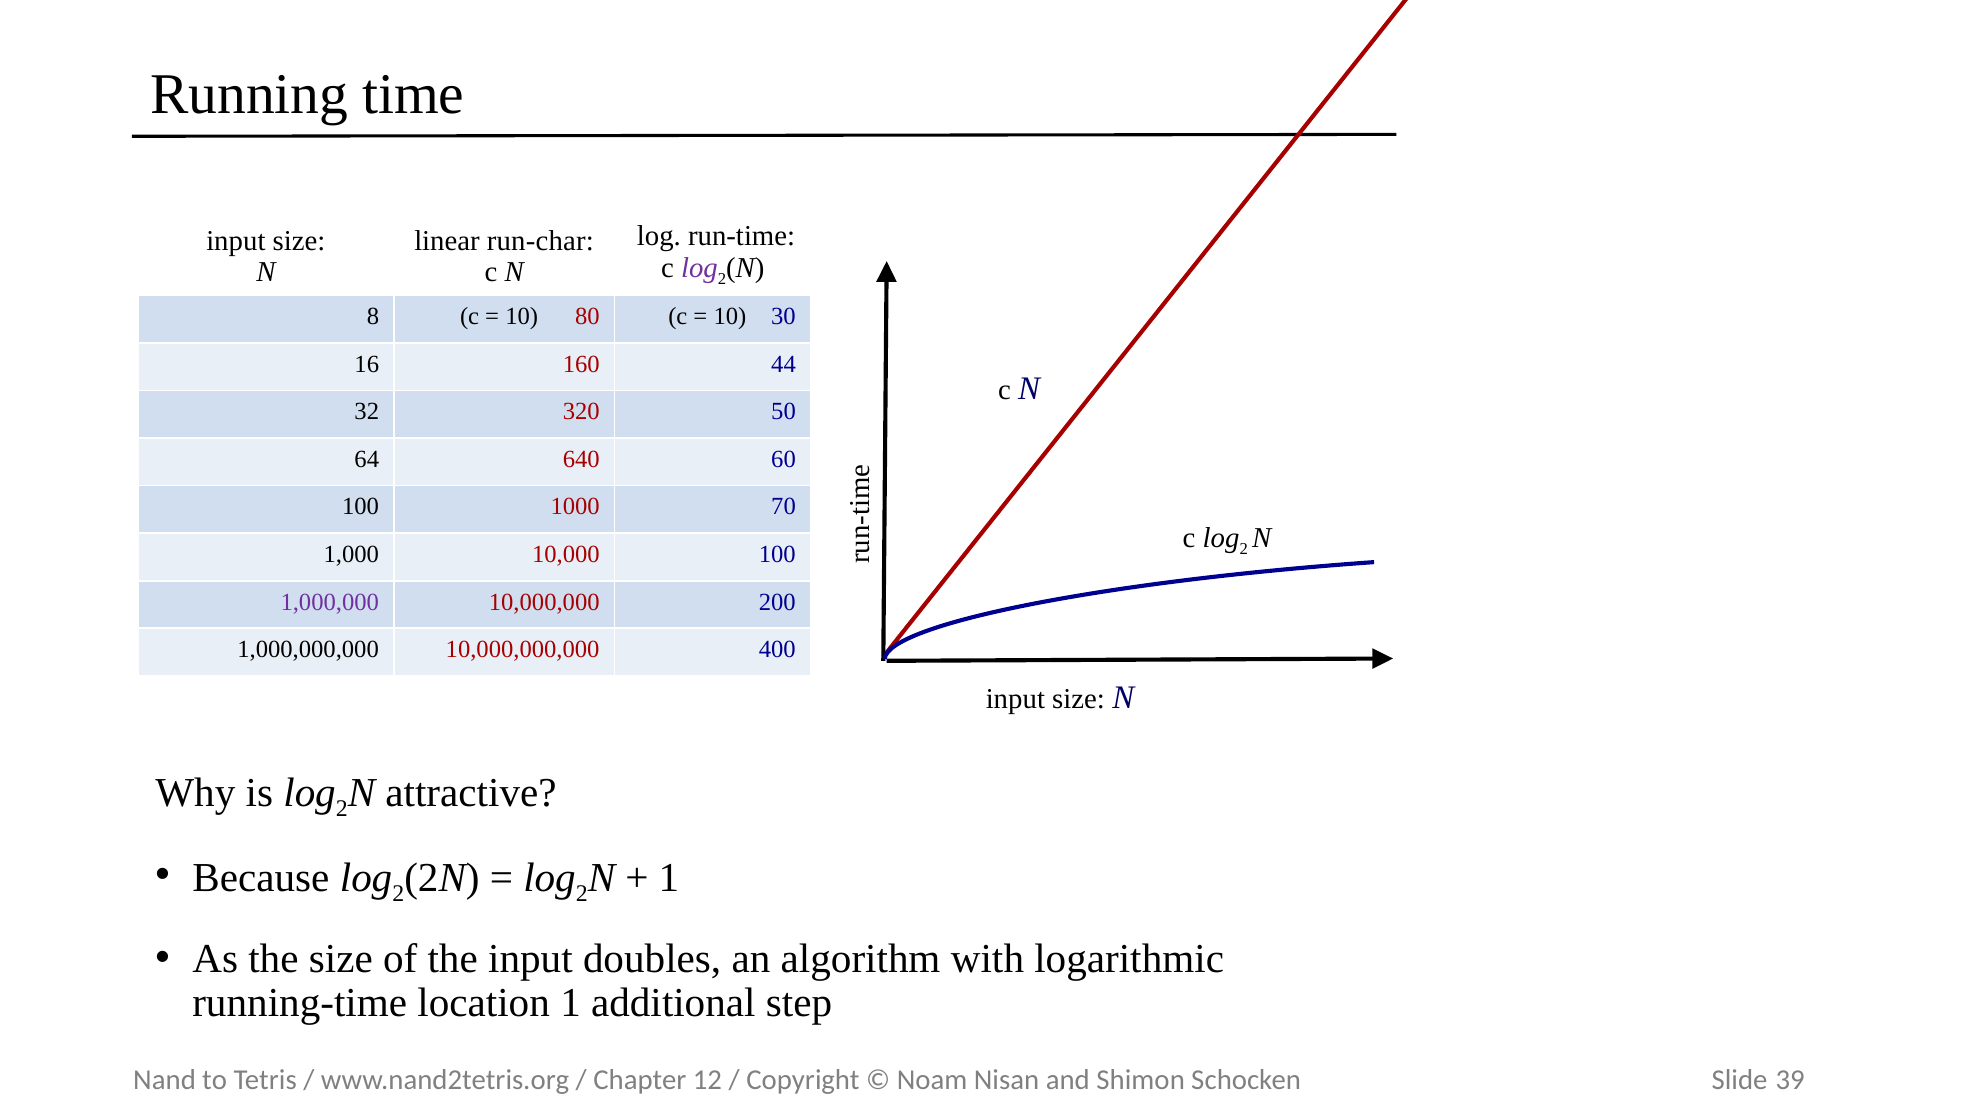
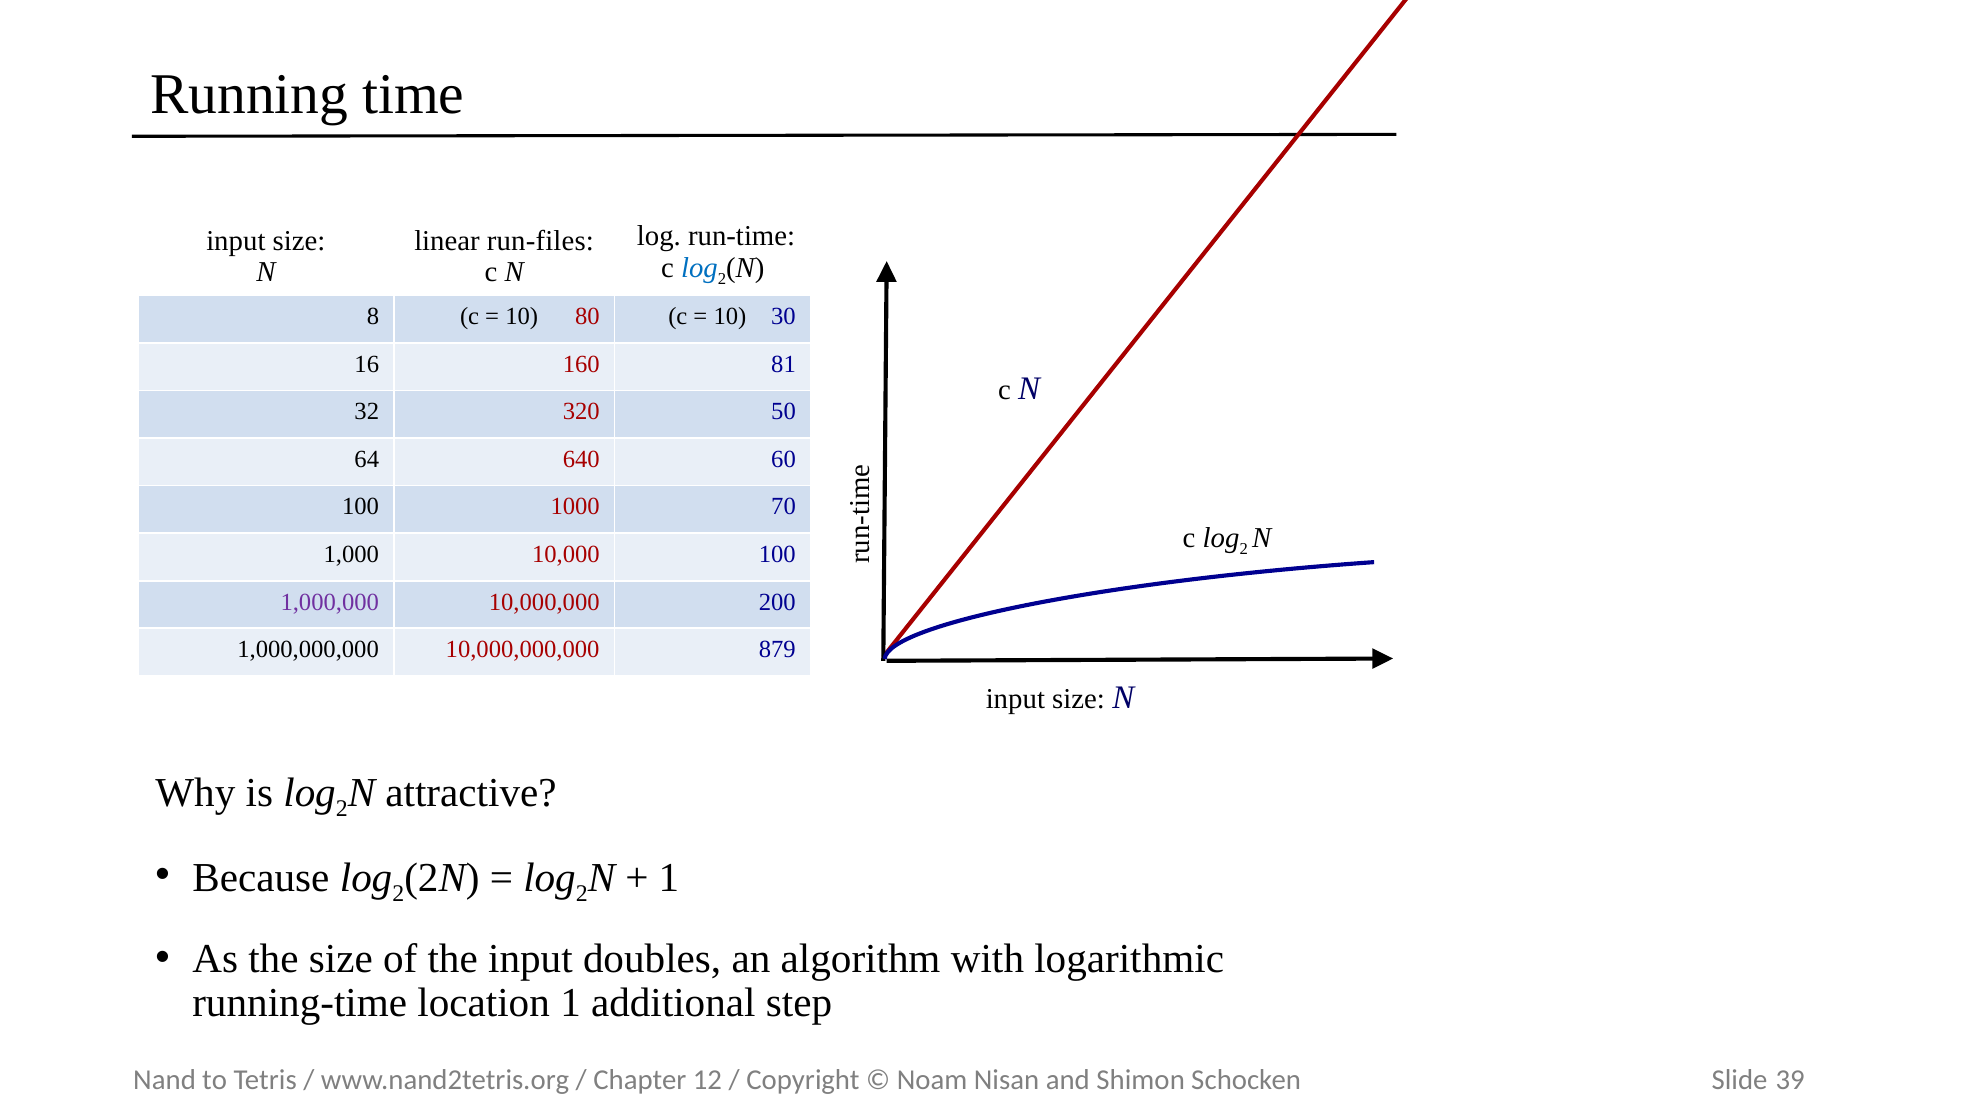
run-char: run-char -> run-files (540, 240)
log colour: purple -> blue (699, 268)
44: 44 -> 81 (784, 364)
400: 400 -> 879 (777, 649)
